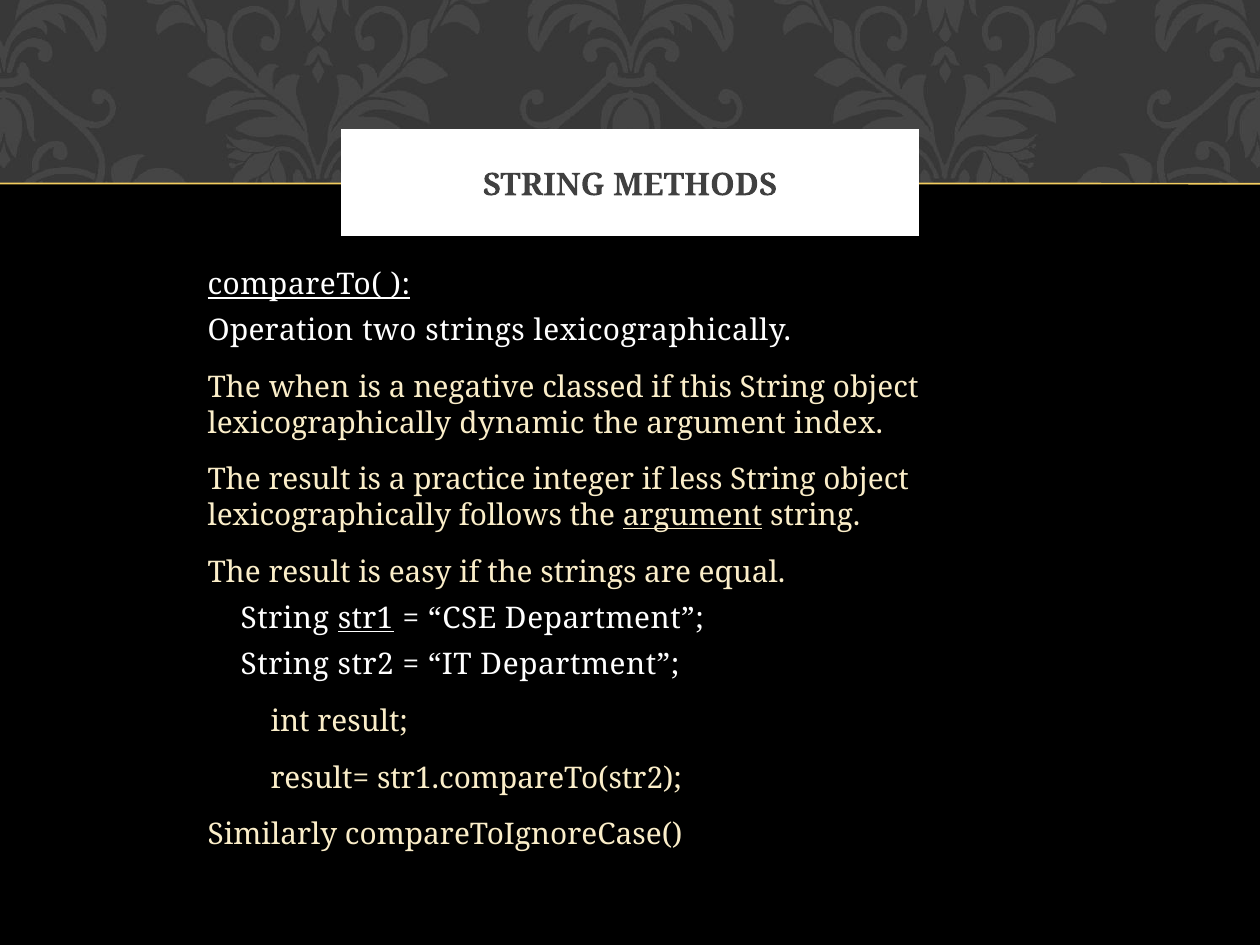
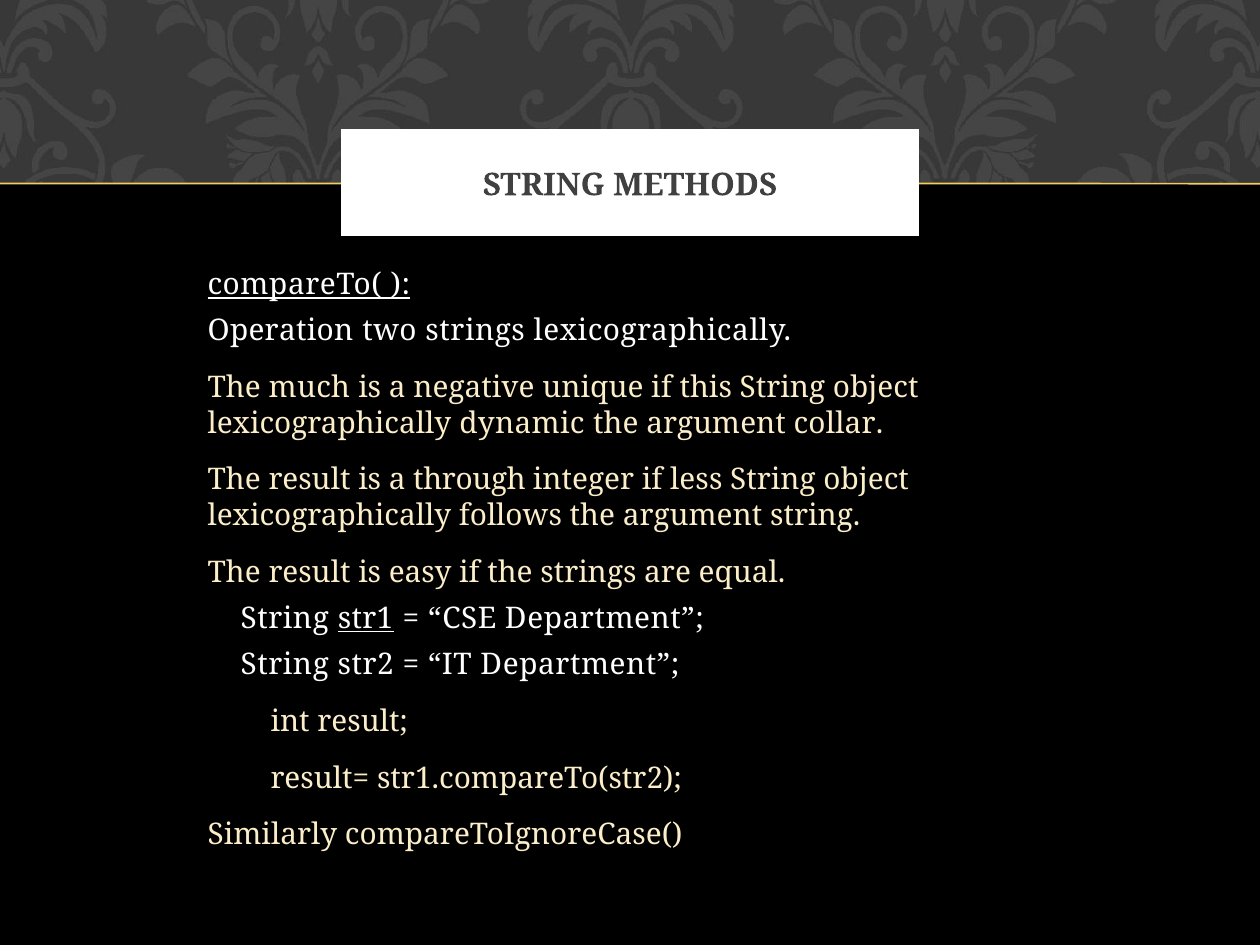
when: when -> much (309, 388)
classed: classed -> unique (593, 388)
index: index -> collar (838, 423)
practice: practice -> through (469, 480)
argument underline: present -> none (693, 516)
